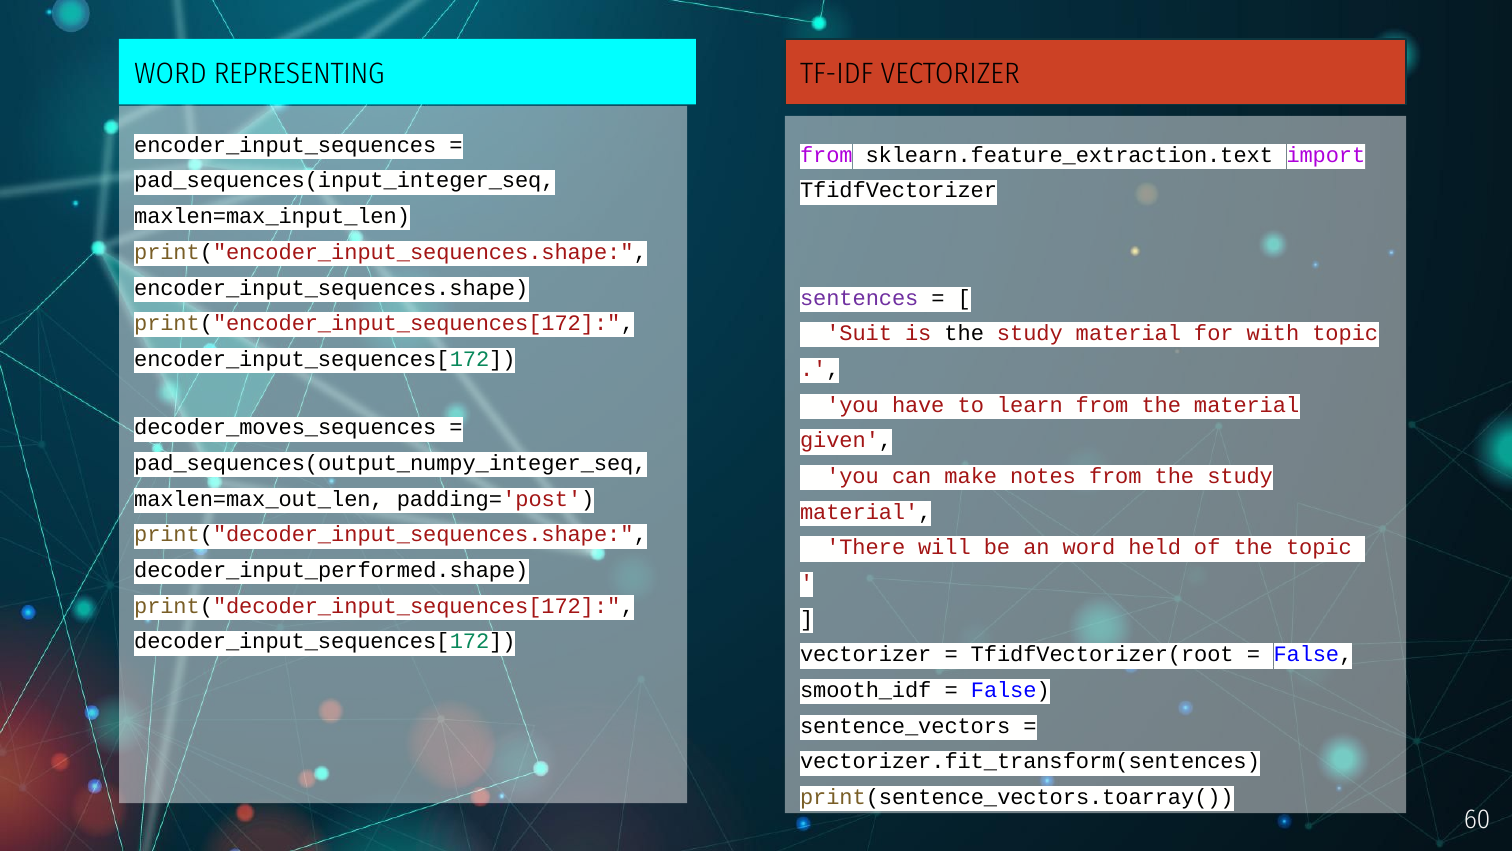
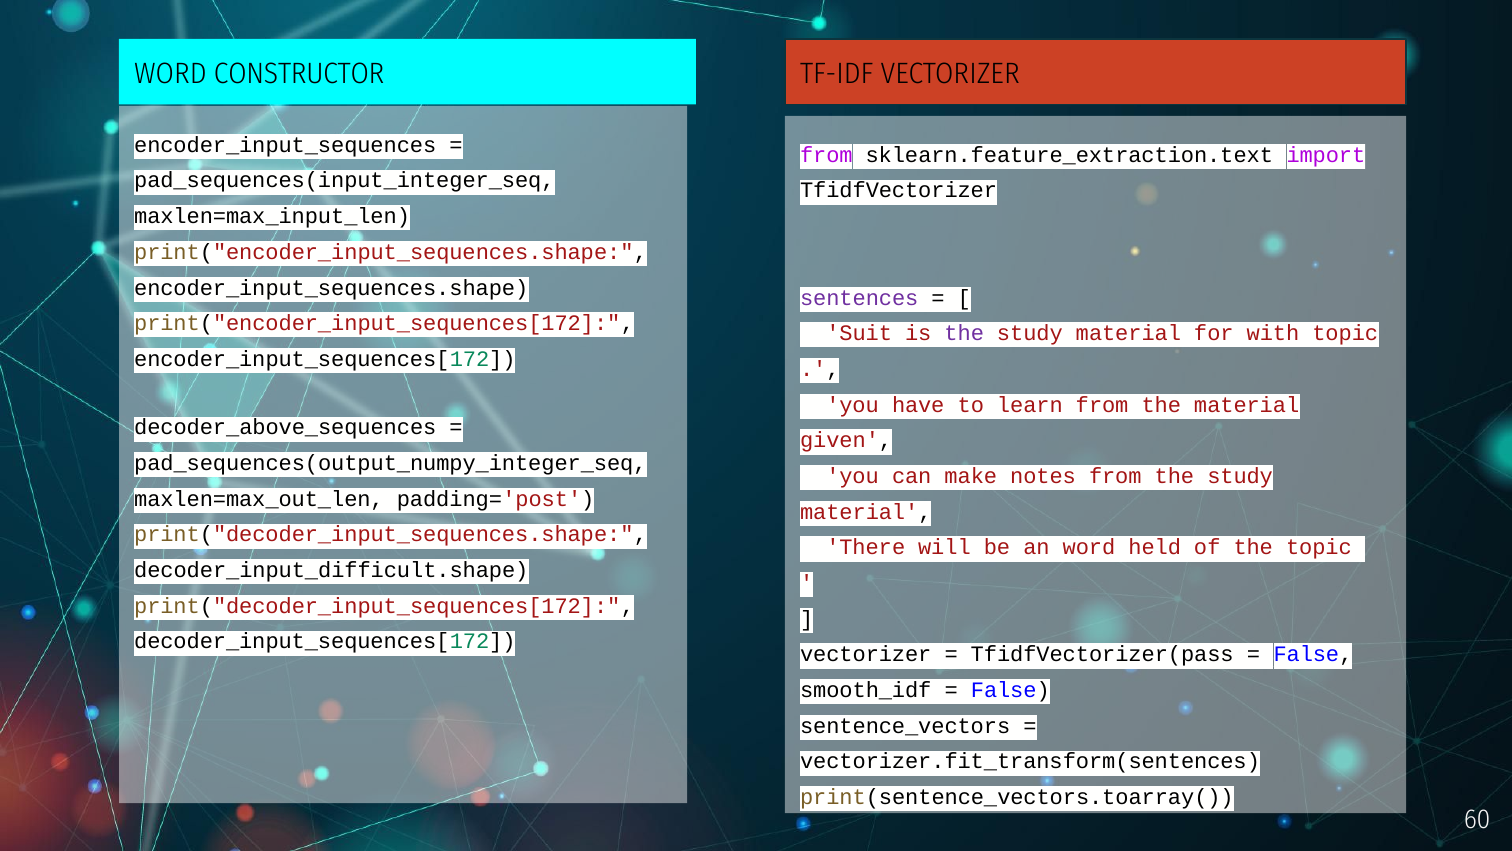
REPRESENTING: REPRESENTING -> CONSTRUCTOR (299, 74)
the colour: black -> purple (964, 333)
decoder_moves_sequences: decoder_moves_sequences -> decoder_above_sequences (285, 427)
decoder_input_performed.shape: decoder_input_performed.shape -> decoder_input_difficult.shape (331, 570)
TfidfVectorizer(root: TfidfVectorizer(root -> TfidfVectorizer(pass (1102, 654)
